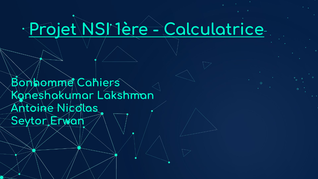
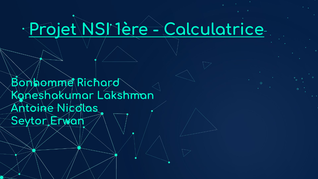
Cahiers: Cahiers -> Richard (98, 83)
